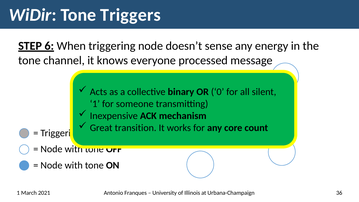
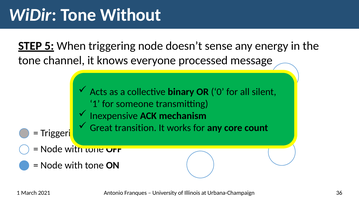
Triggers: Triggers -> Without (131, 15)
6: 6 -> 5 (49, 46)
